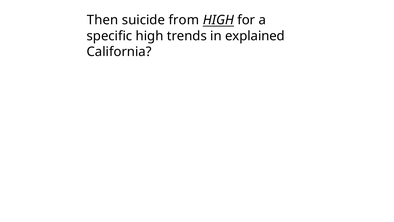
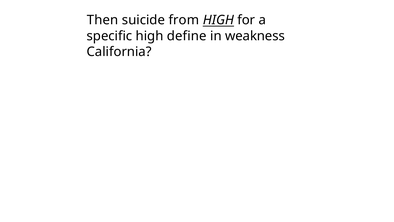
trends: trends -> define (187, 36)
explained: explained -> weakness (255, 36)
